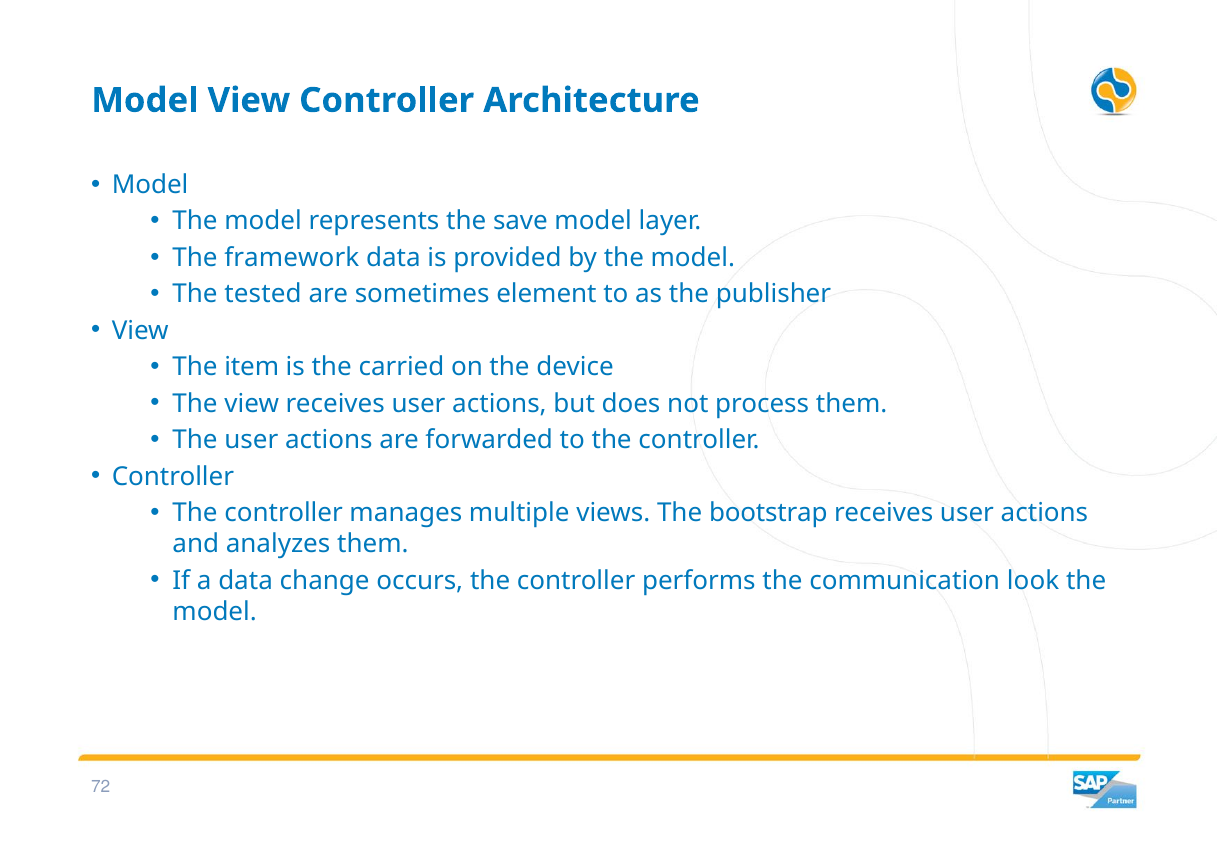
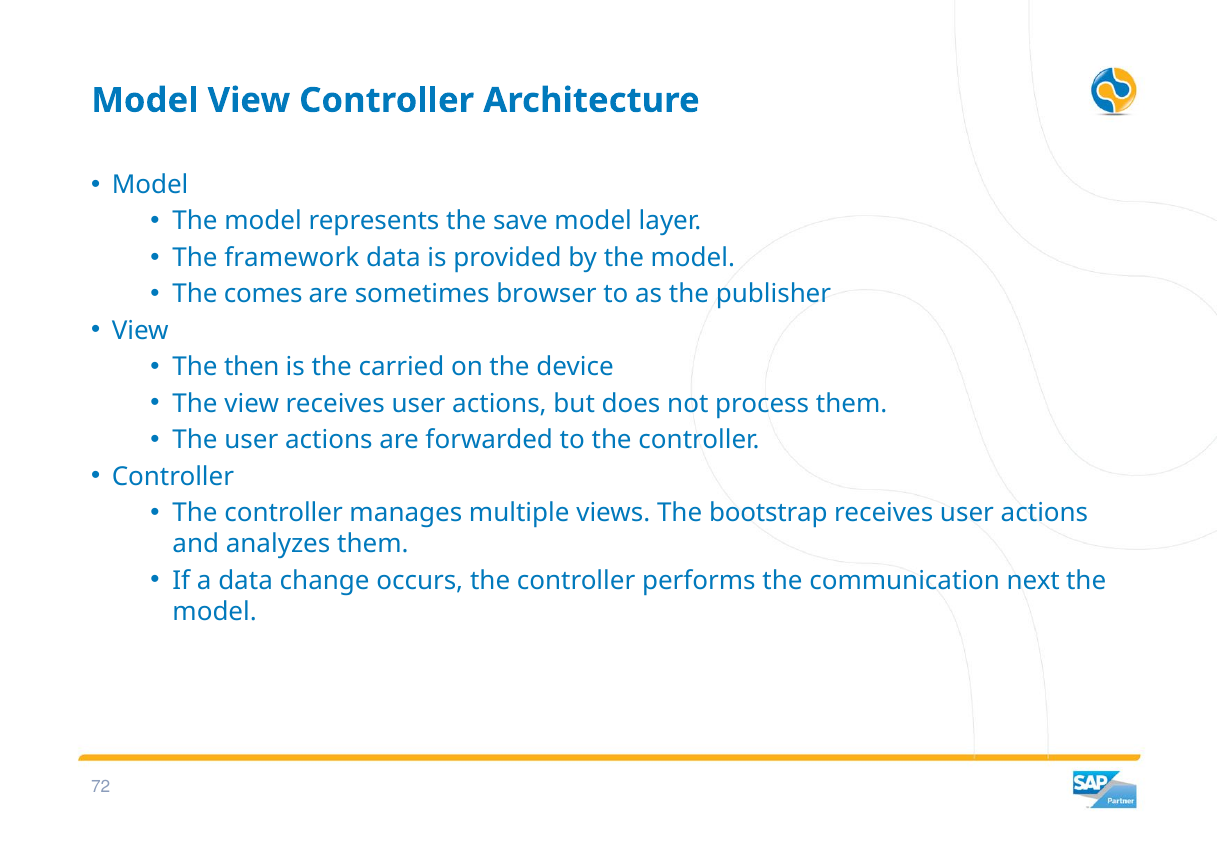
tested: tested -> comes (263, 294)
element: element -> browser (546, 294)
item: item -> then (252, 367)
look: look -> next (1033, 581)
